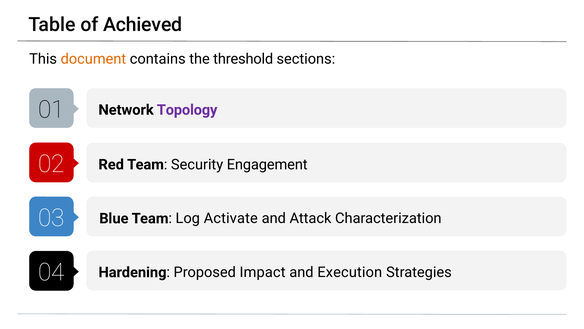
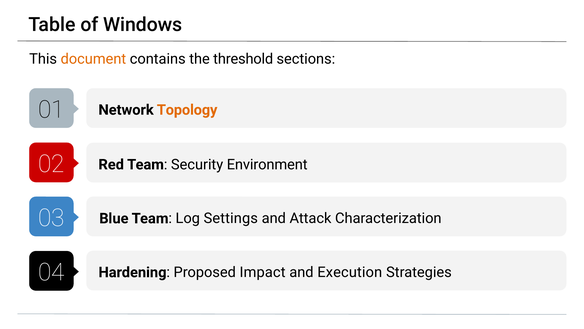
Achieved: Achieved -> Windows (143, 25)
Topology colour: purple -> orange (187, 110)
Engagement: Engagement -> Environment (267, 164)
Activate: Activate -> Settings (231, 218)
